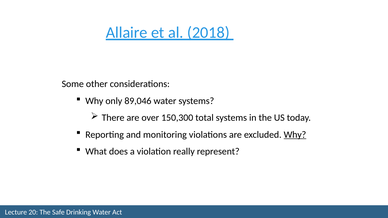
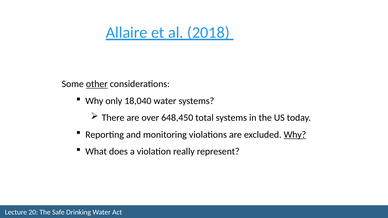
other underline: none -> present (97, 84)
89,046: 89,046 -> 18,040 (138, 101)
150,300: 150,300 -> 648,450 (177, 118)
